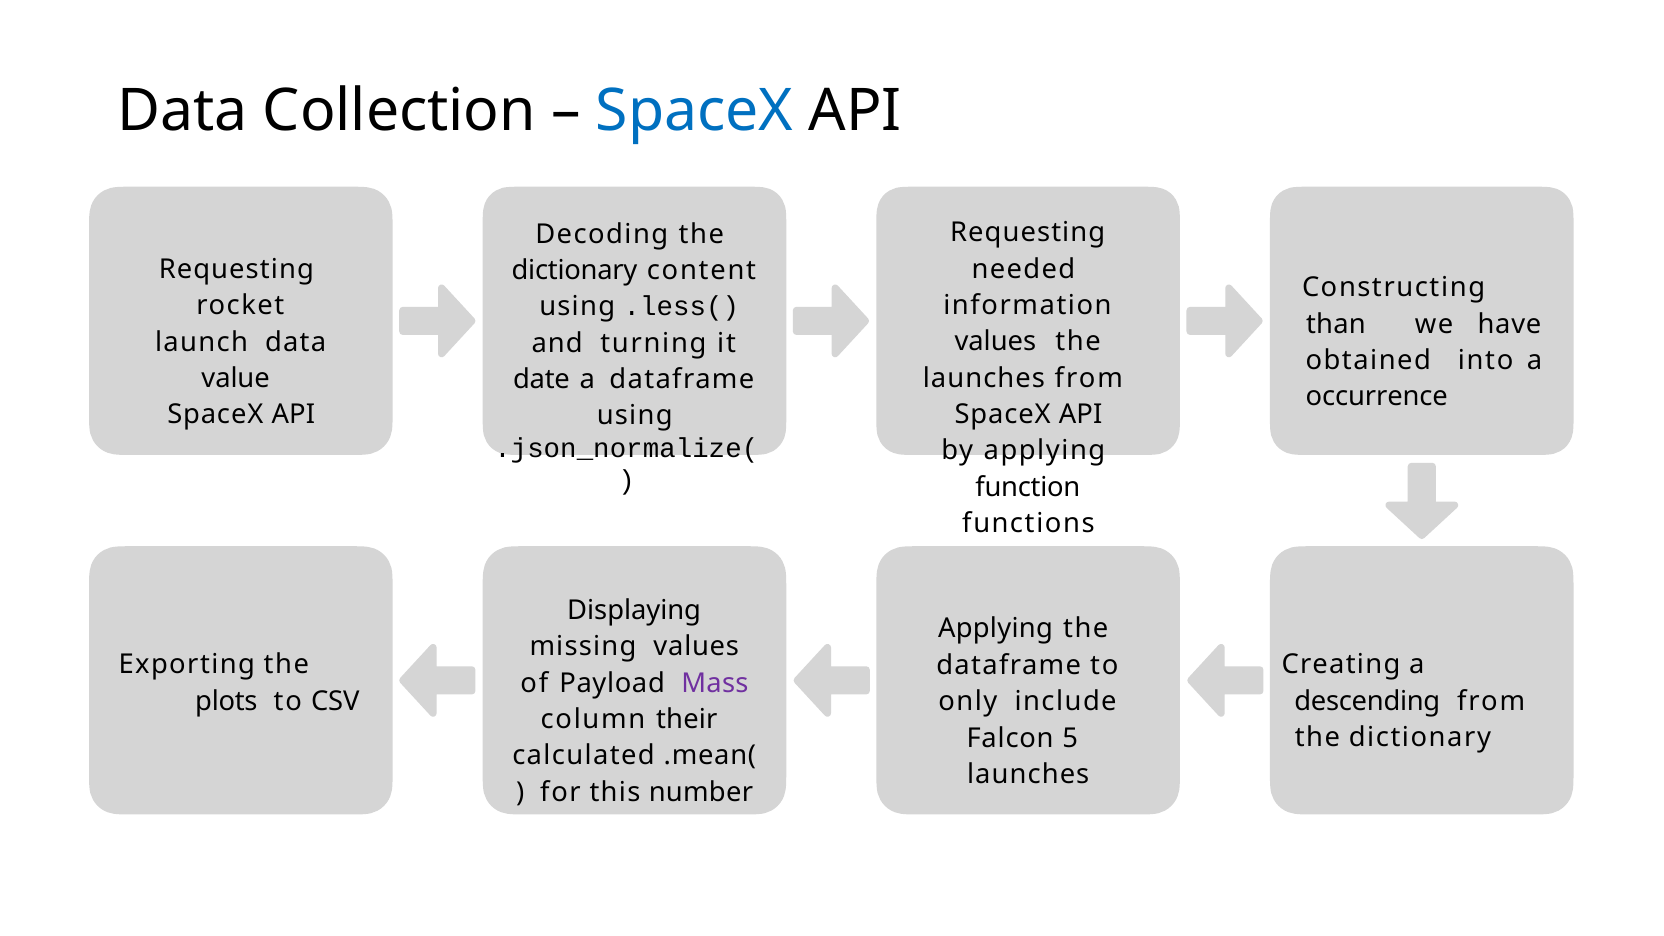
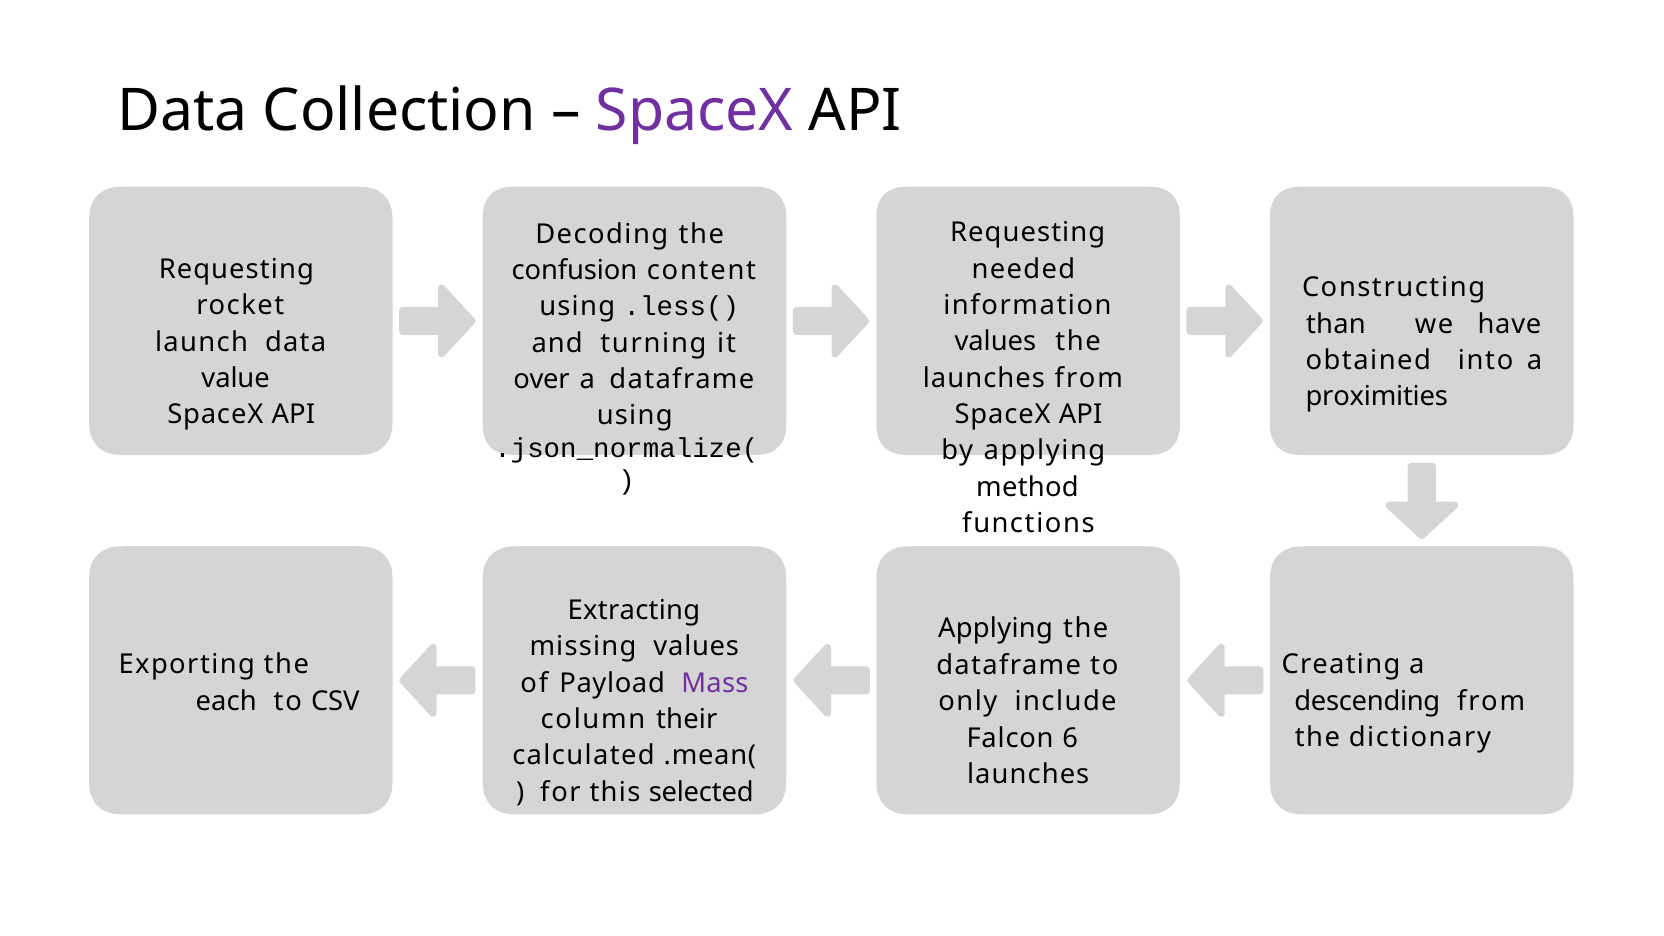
SpaceX colour: blue -> purple (695, 111)
dictionary: dictionary -> confusion (574, 270)
date: date -> over (542, 379)
occurrence: occurrence -> proximities (1377, 397)
function: function -> method (1028, 487)
Displaying: Displaying -> Extracting (634, 610)
plots: plots -> each (226, 701)
5: 5 -> 6 (1070, 738)
number: number -> selected (701, 792)
